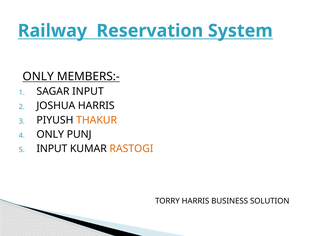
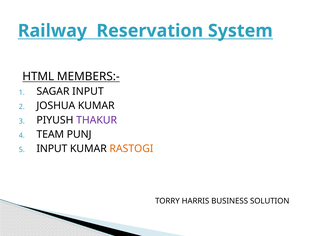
ONLY: ONLY -> HTML (38, 76)
JOSHUA HARRIS: HARRIS -> KUMAR (96, 106)
THAKUR colour: orange -> purple (97, 120)
ONLY: ONLY -> TEAM (50, 134)
